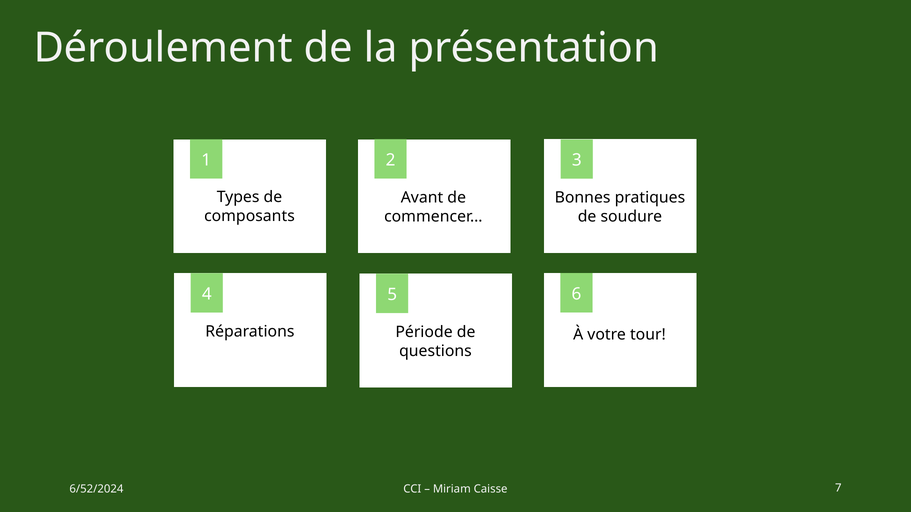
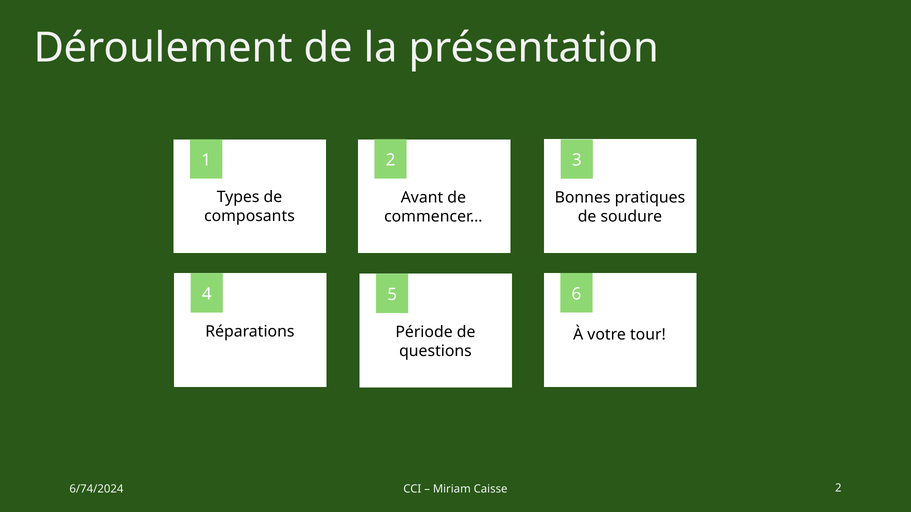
6/52/2024: 6/52/2024 -> 6/74/2024 (96, 489)
Caisse 7: 7 -> 2 (838, 488)
